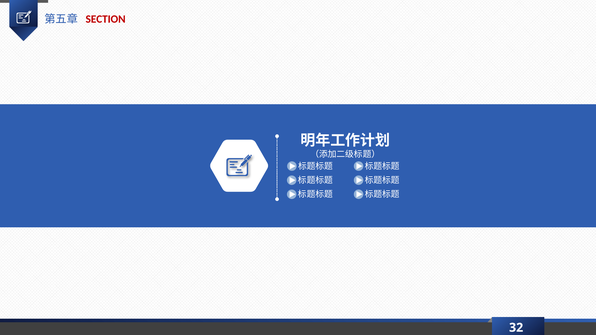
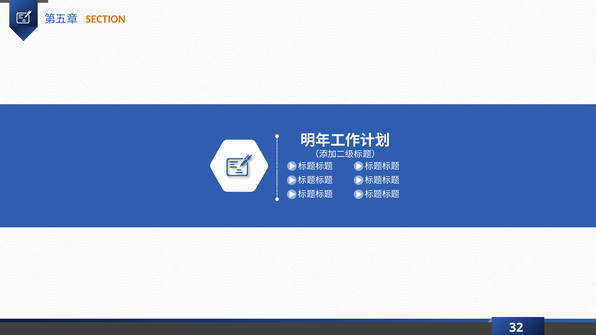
SECTION colour: red -> orange (106, 19)
